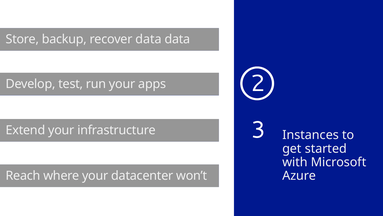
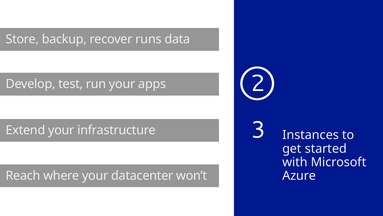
data: data -> runs (149, 39)
